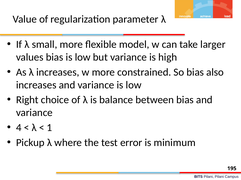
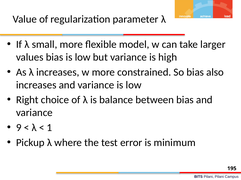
4: 4 -> 9 (19, 128)
